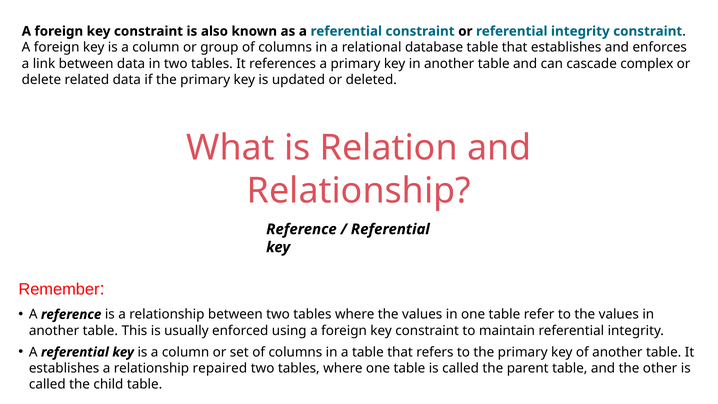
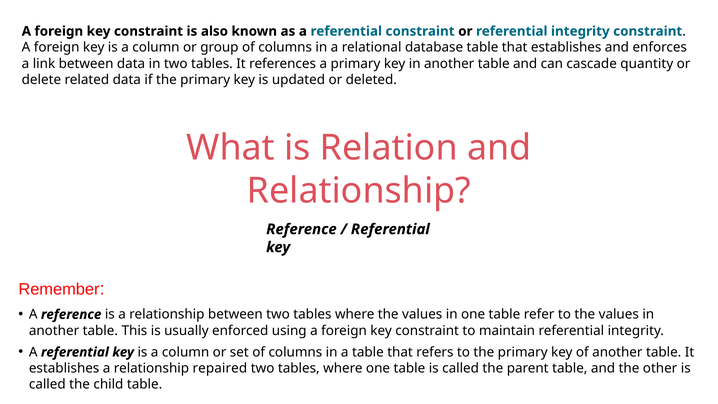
complex: complex -> quantity (647, 64)
